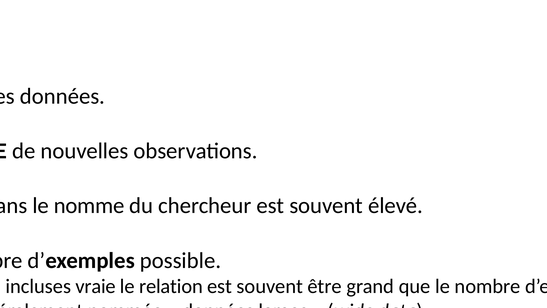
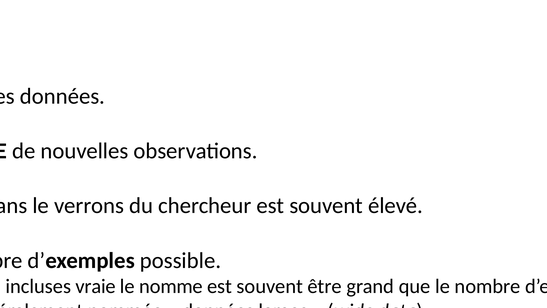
nomme: nomme -> verrons (89, 206)
relation: relation -> nomme (171, 286)
